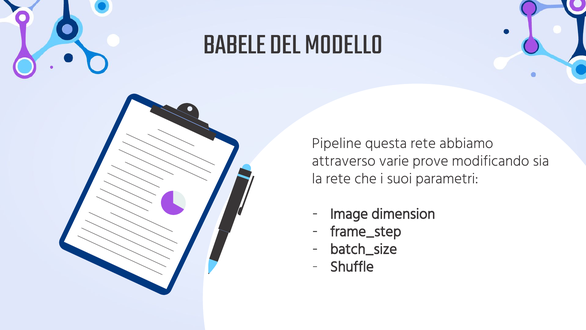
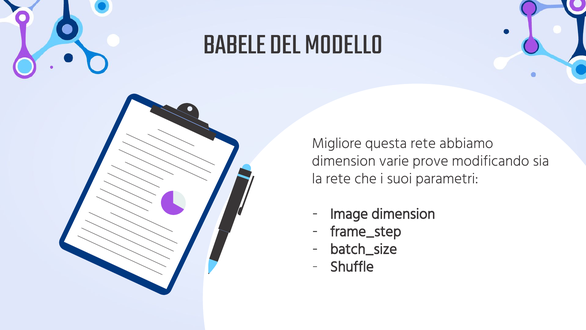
Pipeline: Pipeline -> Migliore (337, 143)
attraverso: attraverso -> dimension (344, 161)
